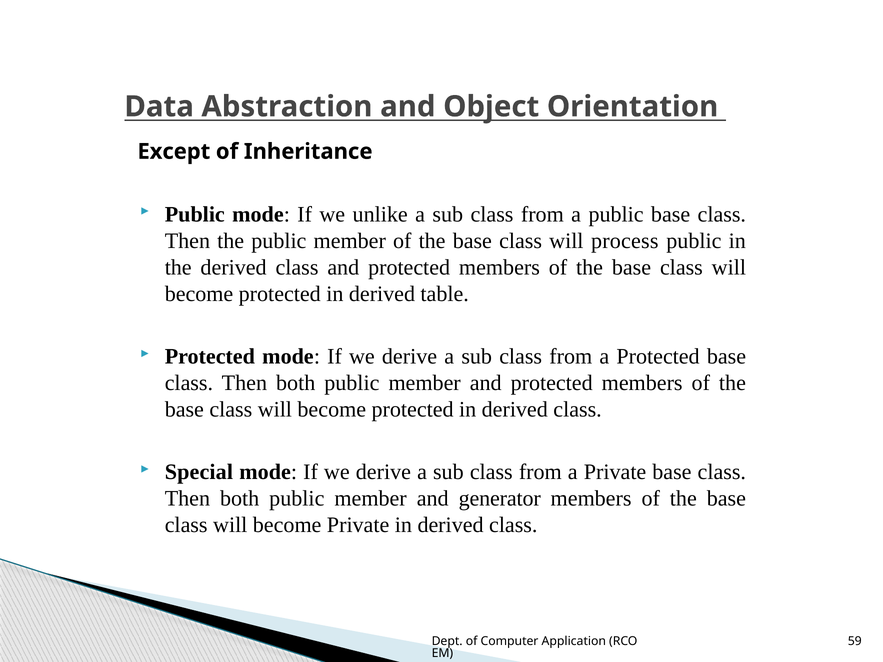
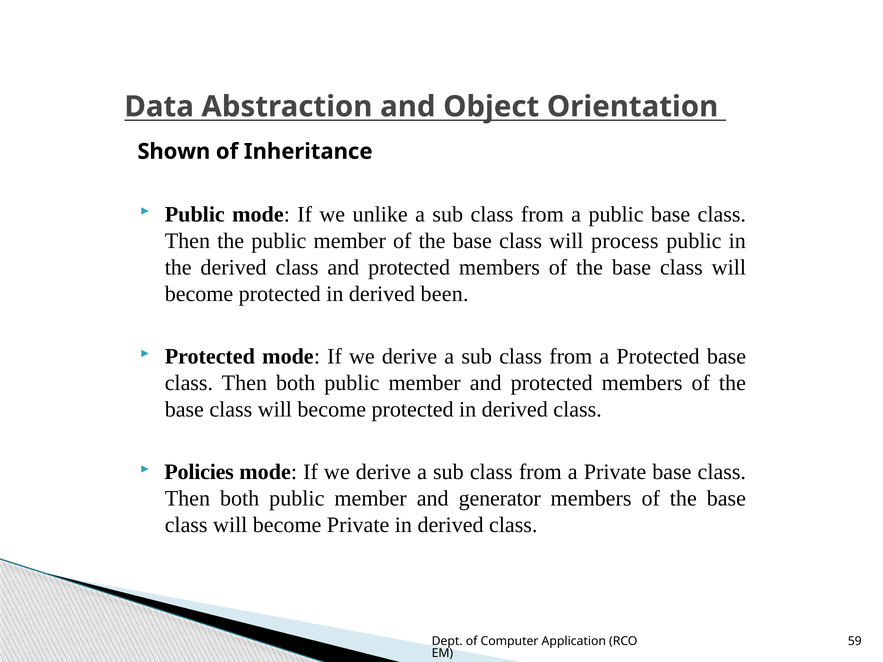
Except: Except -> Shown (174, 152)
table: table -> been (445, 294)
Special: Special -> Policies (199, 472)
